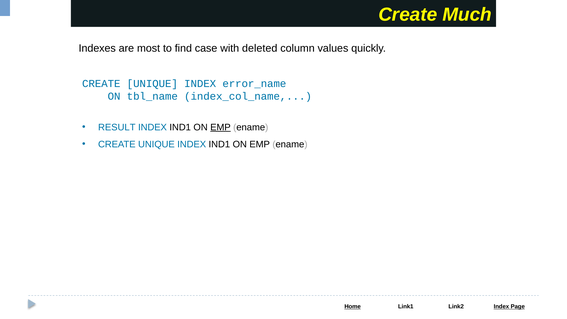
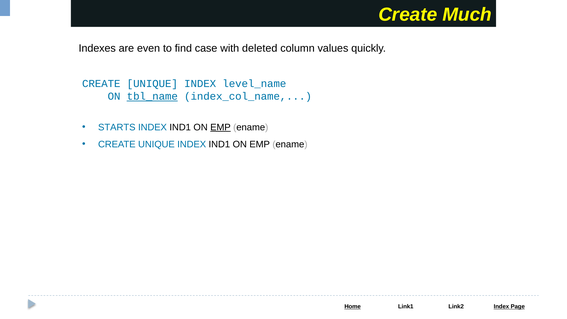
most: most -> even (149, 48)
error_name: error_name -> level_name (254, 84)
tbl_name underline: none -> present (152, 96)
RESULT: RESULT -> STARTS (117, 127)
